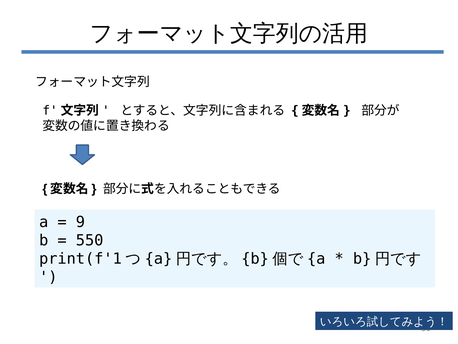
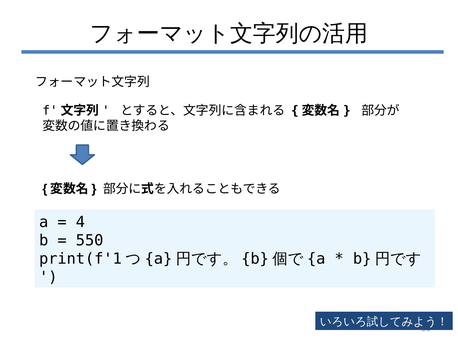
9: 9 -> 4 (80, 222)
